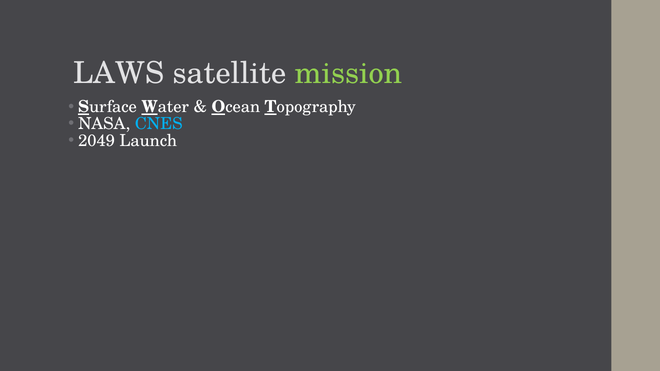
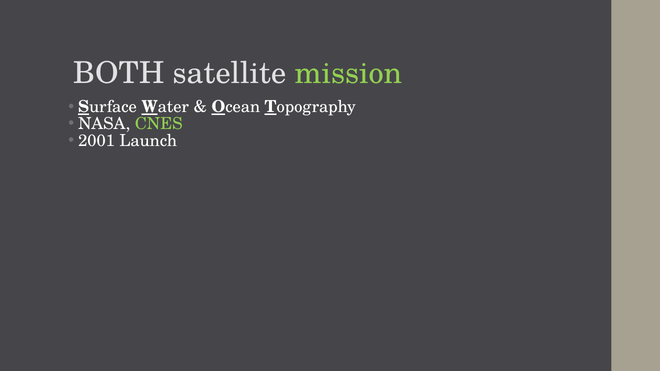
LAWS: LAWS -> BOTH (119, 73)
CNES colour: light blue -> light green (159, 124)
2049: 2049 -> 2001 (97, 141)
